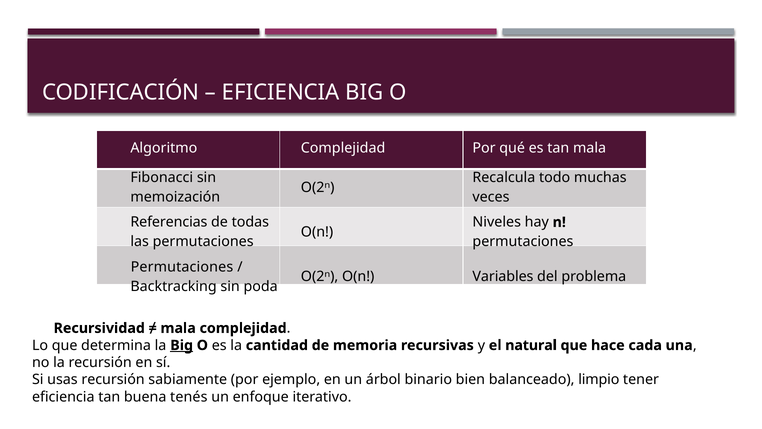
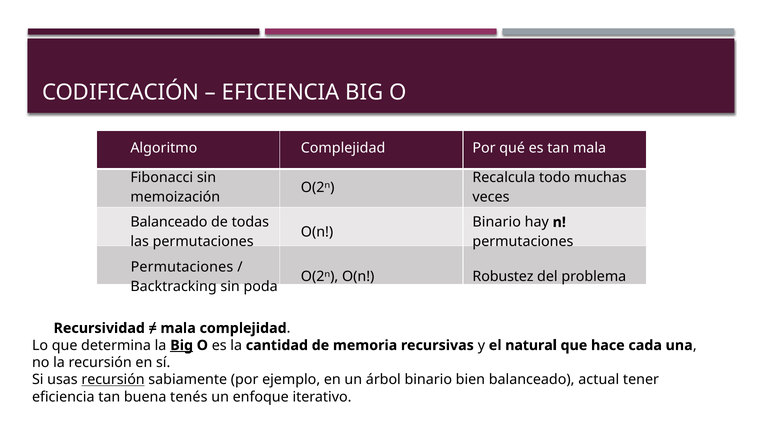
Referencias: Referencias -> Balanceado (169, 222)
Niveles: Niveles -> Binario (497, 222)
Variables: Variables -> Robustez (503, 276)
recursión underline: none -> present (113, 379)
limpio: limpio -> actual (599, 379)
